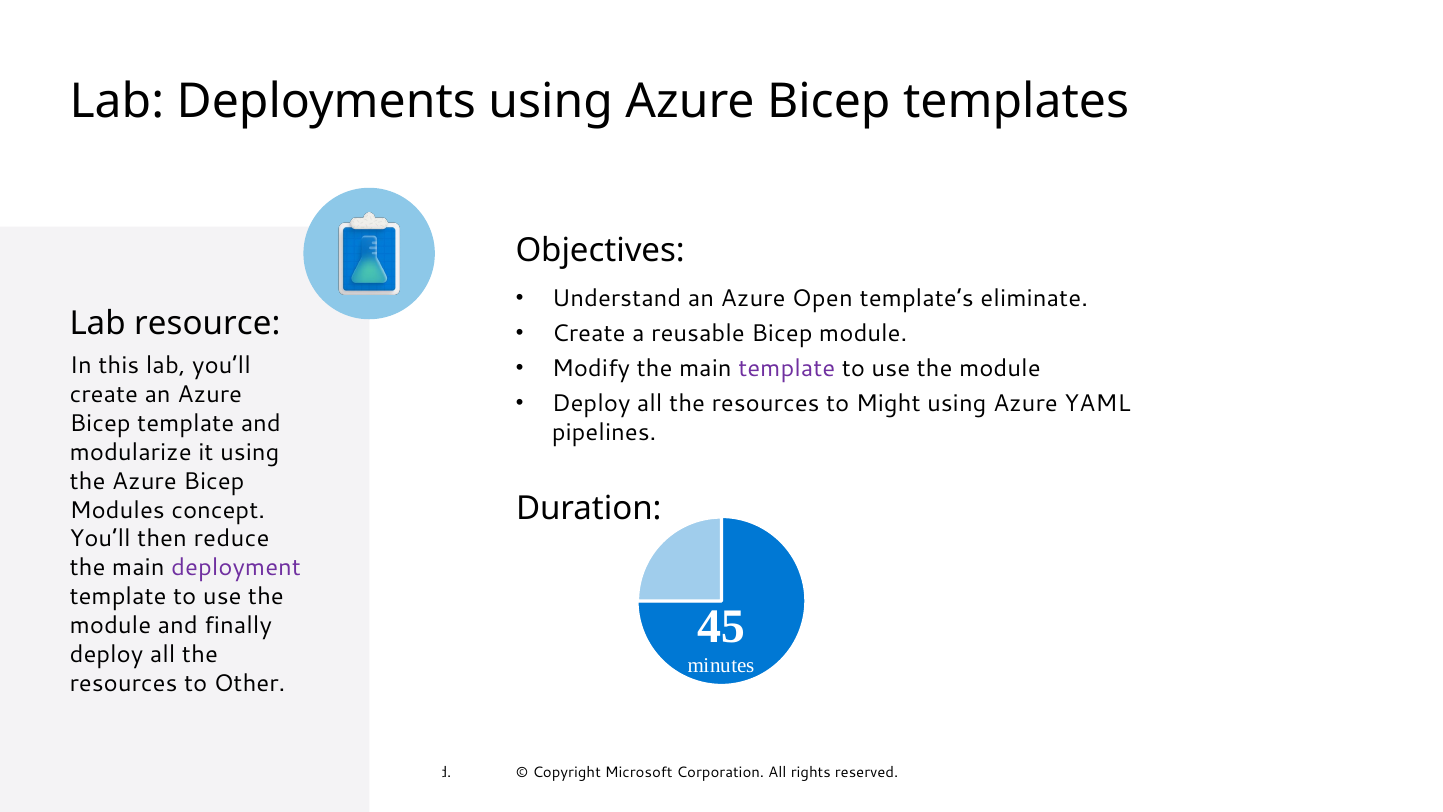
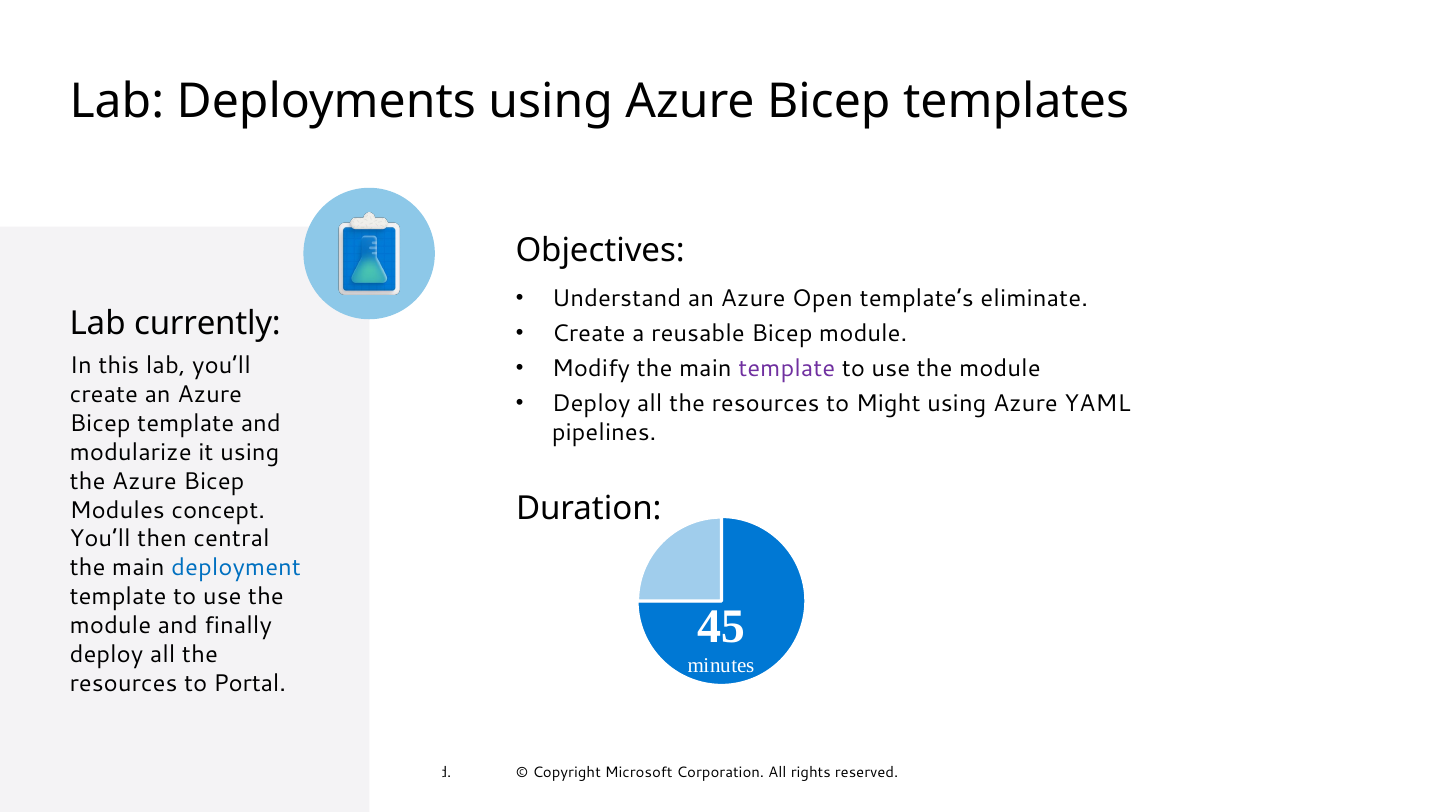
resource: resource -> currently (207, 323)
reduce: reduce -> central (232, 539)
deployment colour: purple -> blue (236, 568)
Other: Other -> Portal (250, 683)
